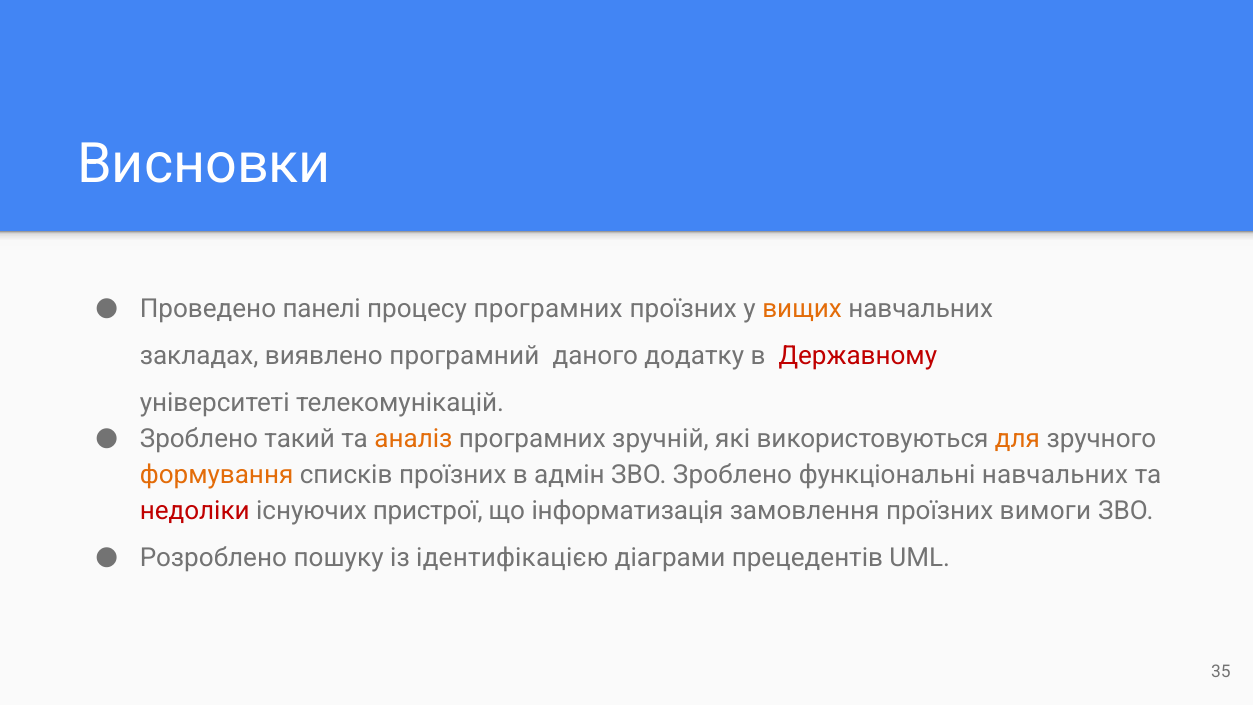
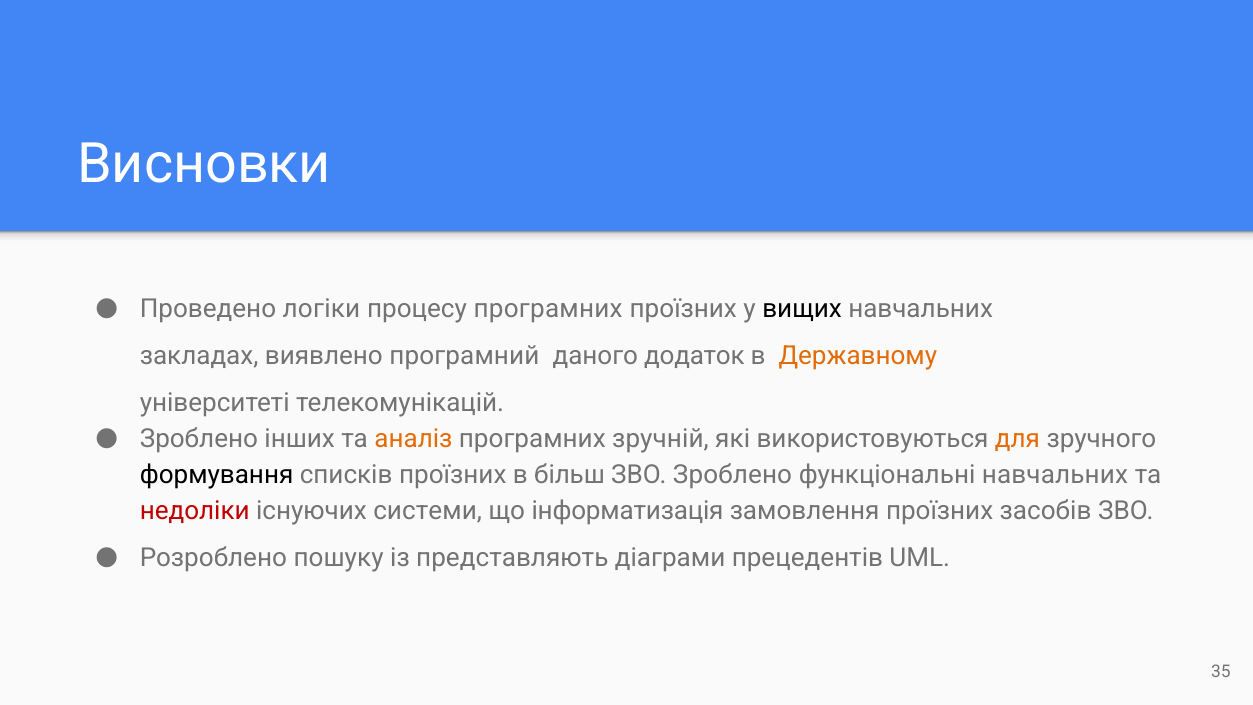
панелі: панелі -> логіки (321, 309)
вищих colour: orange -> black (802, 309)
додатку: додатку -> додаток (694, 356)
Державному colour: red -> orange (858, 356)
такий: такий -> інших (300, 439)
формування colour: orange -> black (217, 475)
адмін: адмін -> більш (570, 475)
пристрої: пристрої -> системи (428, 511)
вимоги: вимоги -> засобів (1046, 511)
ідентифікацією: ідентифікацією -> представляють (512, 558)
